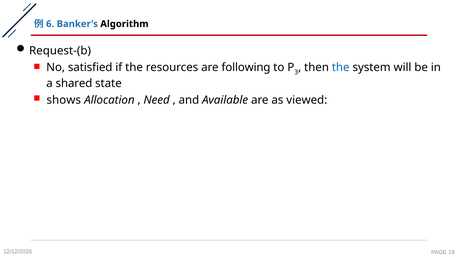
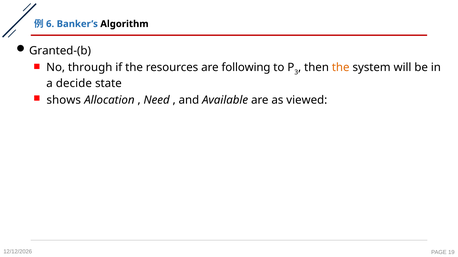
Request-(b: Request-(b -> Granted-(b (60, 51)
satisfied: satisfied -> through (90, 67)
the colour: blue -> orange (341, 67)
shared: shared -> decide (74, 84)
